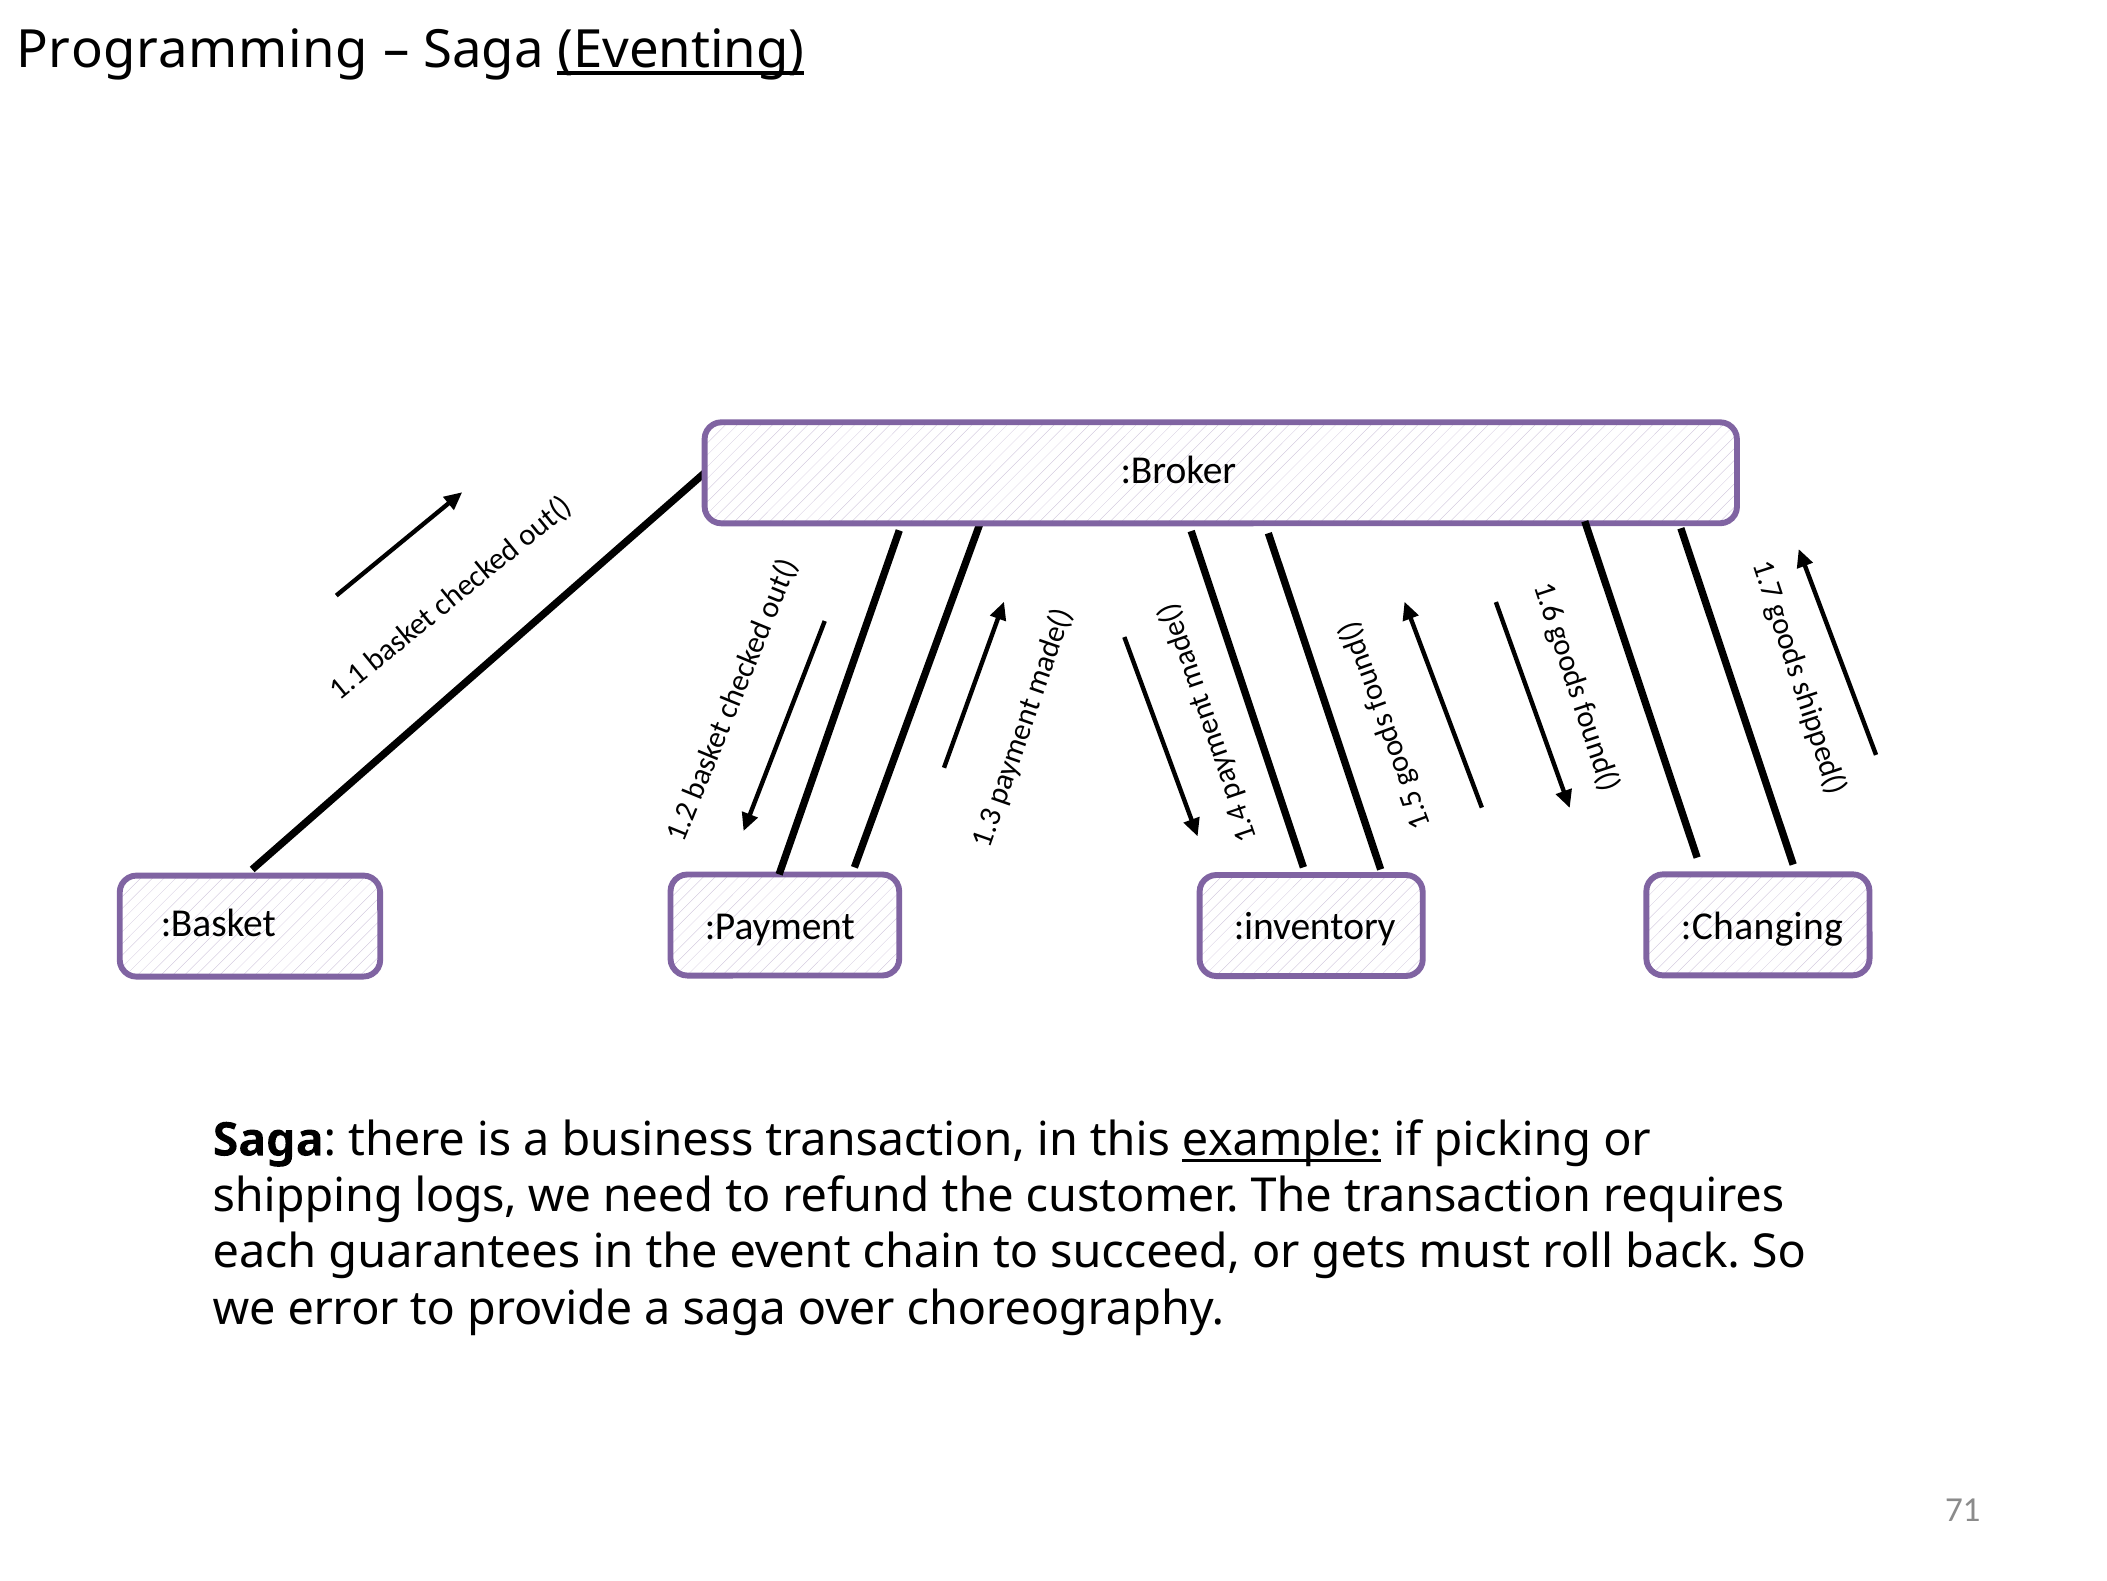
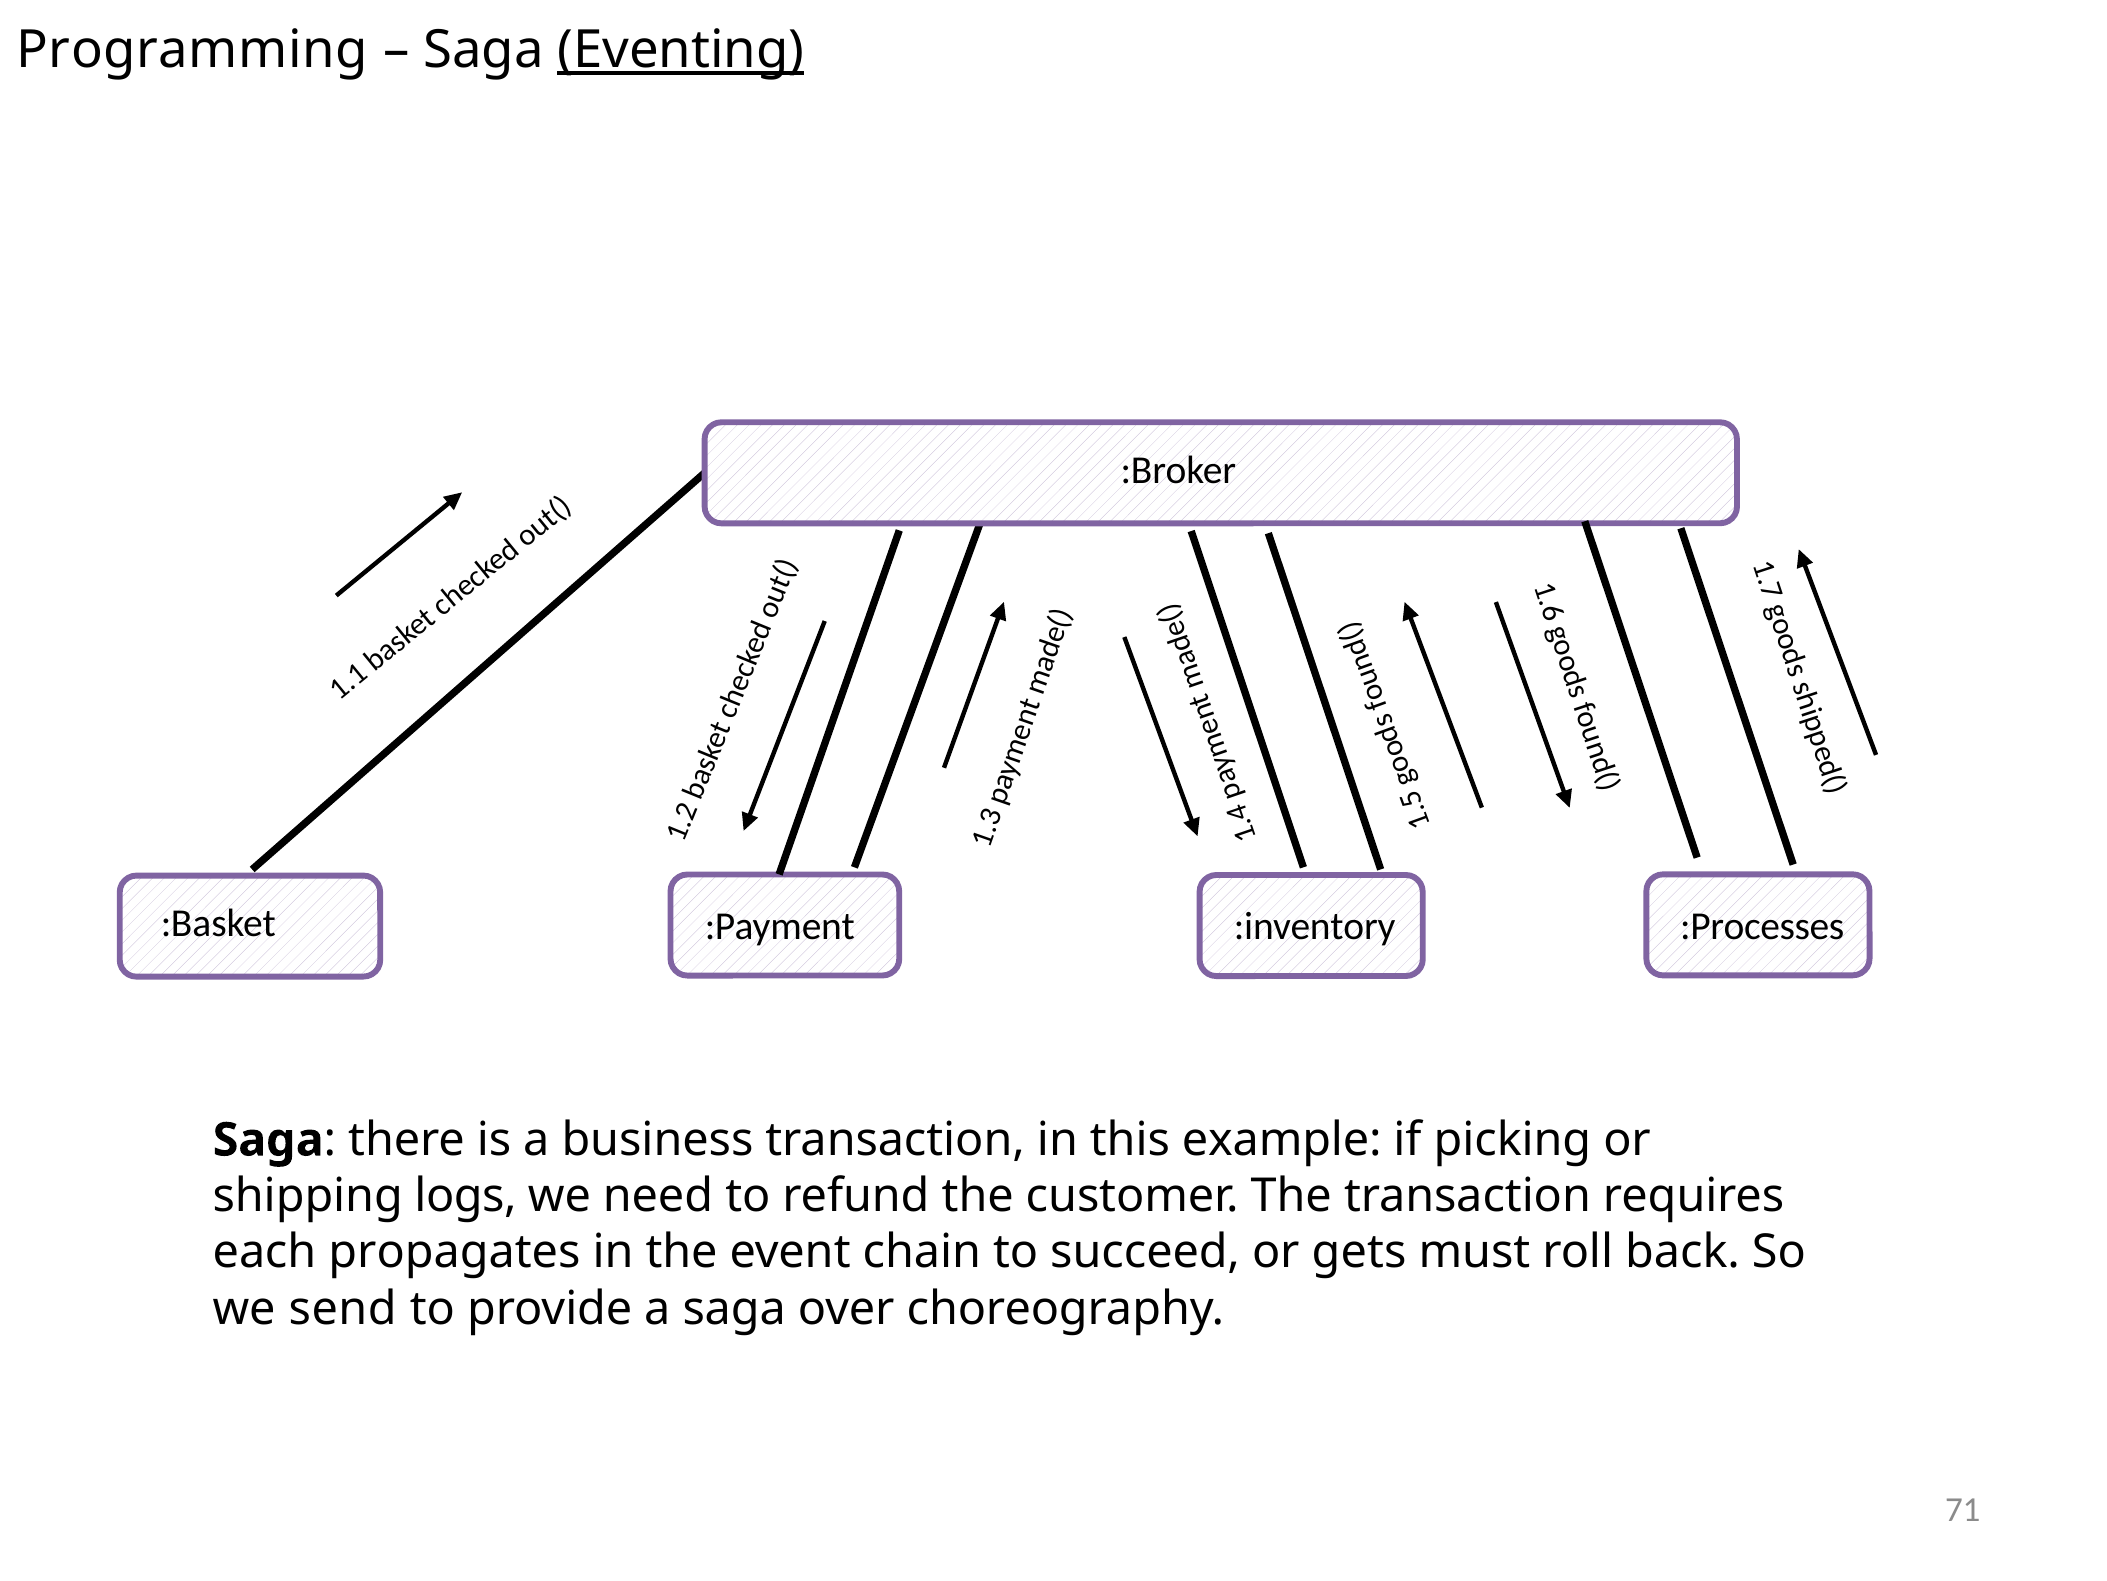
:Changing: :Changing -> :Processes (1762, 926)
example underline: present -> none (1282, 1140)
guarantees: guarantees -> propagates (454, 1252)
error: error -> send (343, 1308)
